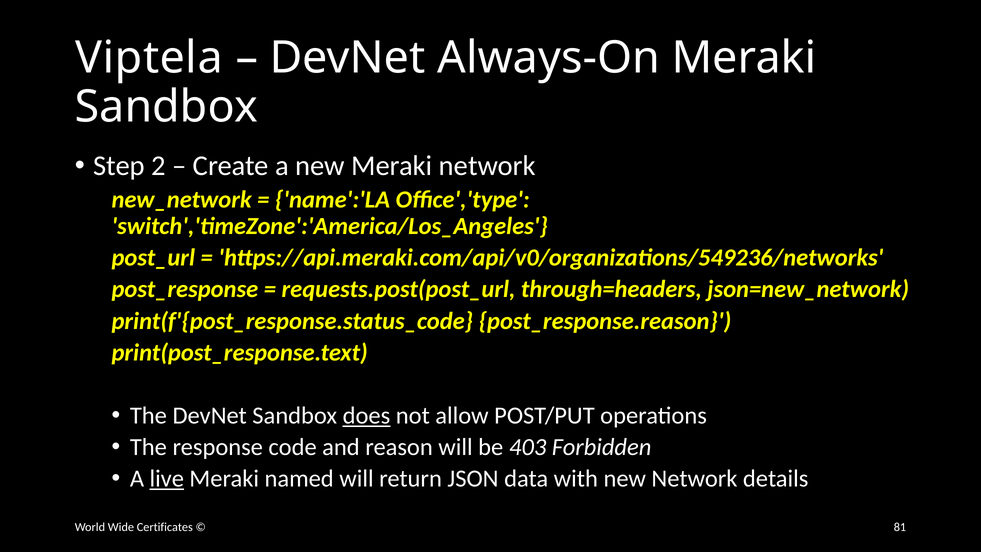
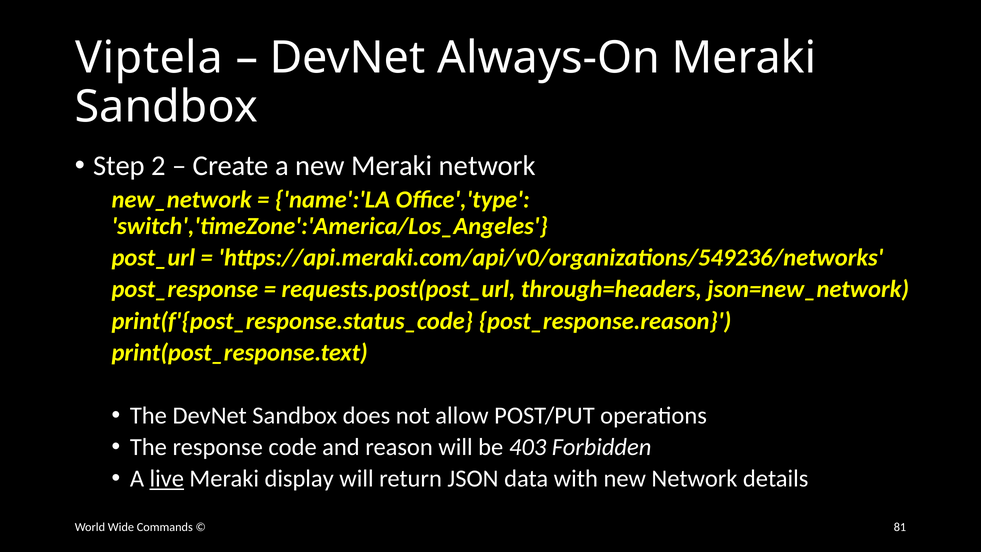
does underline: present -> none (366, 416)
named: named -> display (299, 479)
Certificates: Certificates -> Commands (165, 527)
